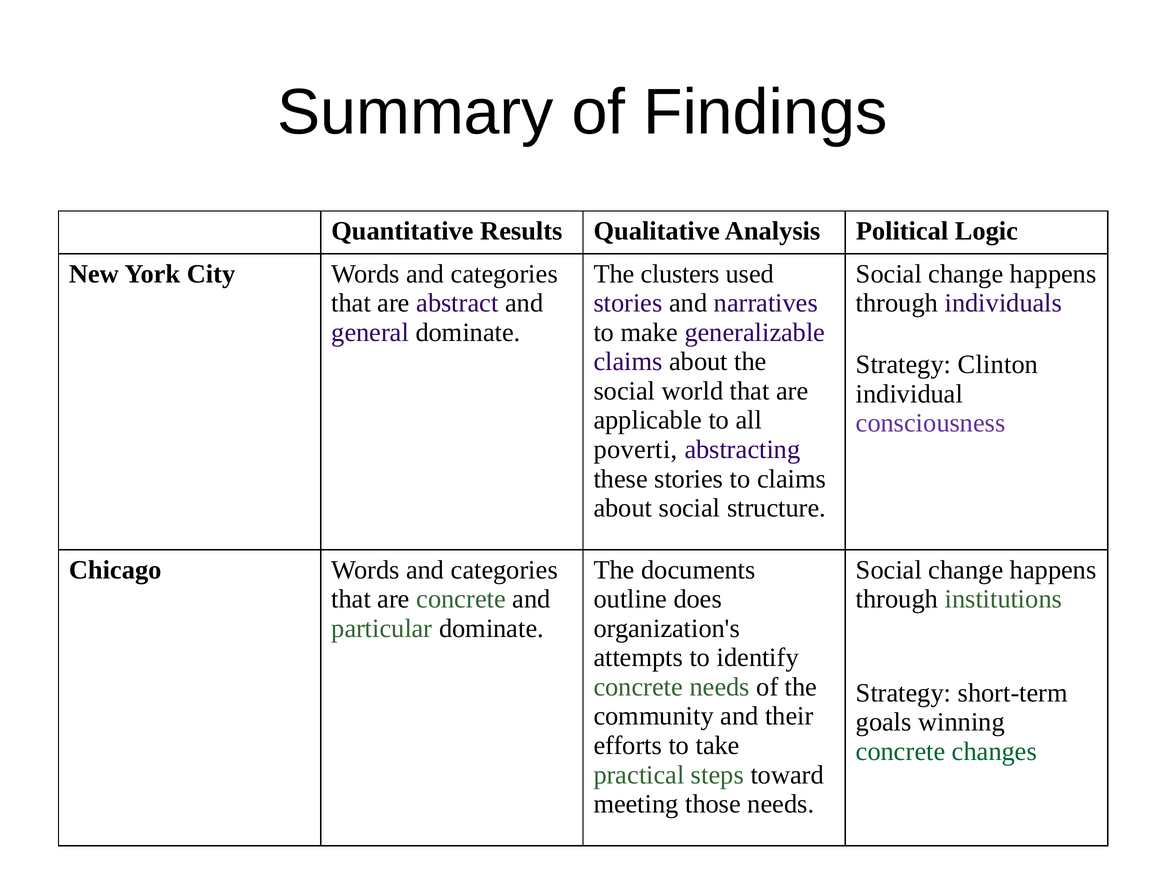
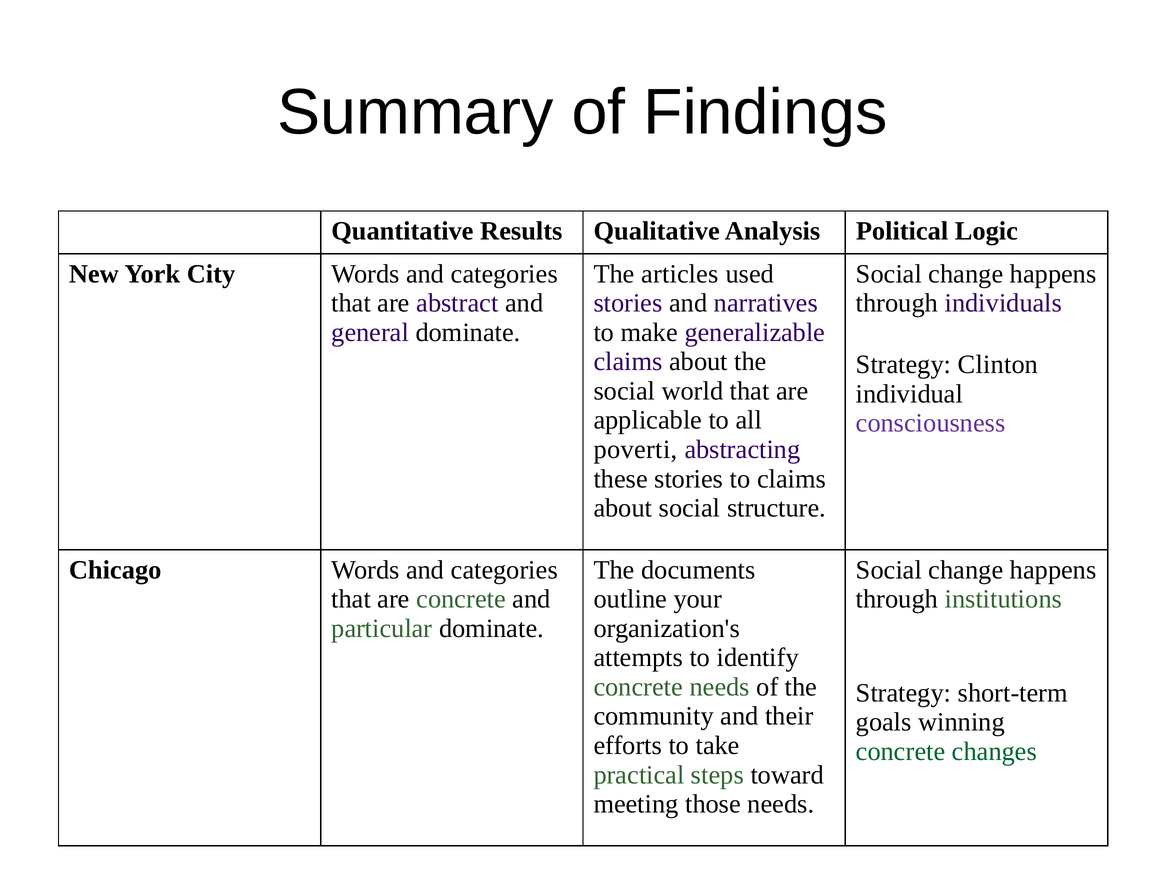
clusters: clusters -> articles (680, 274)
does: does -> your (698, 600)
